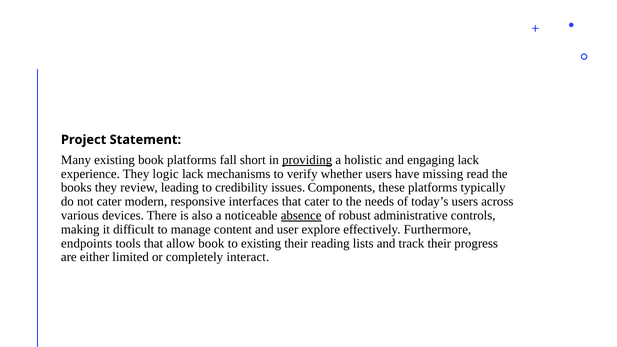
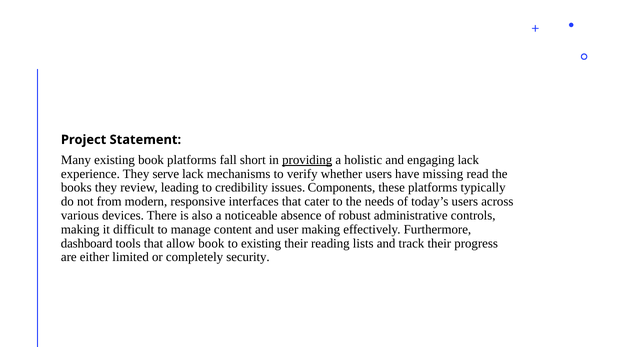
logic: logic -> serve (166, 174)
not cater: cater -> from (109, 202)
absence underline: present -> none (301, 216)
user explore: explore -> making (321, 229)
endpoints: endpoints -> dashboard (87, 243)
interact: interact -> security (248, 257)
